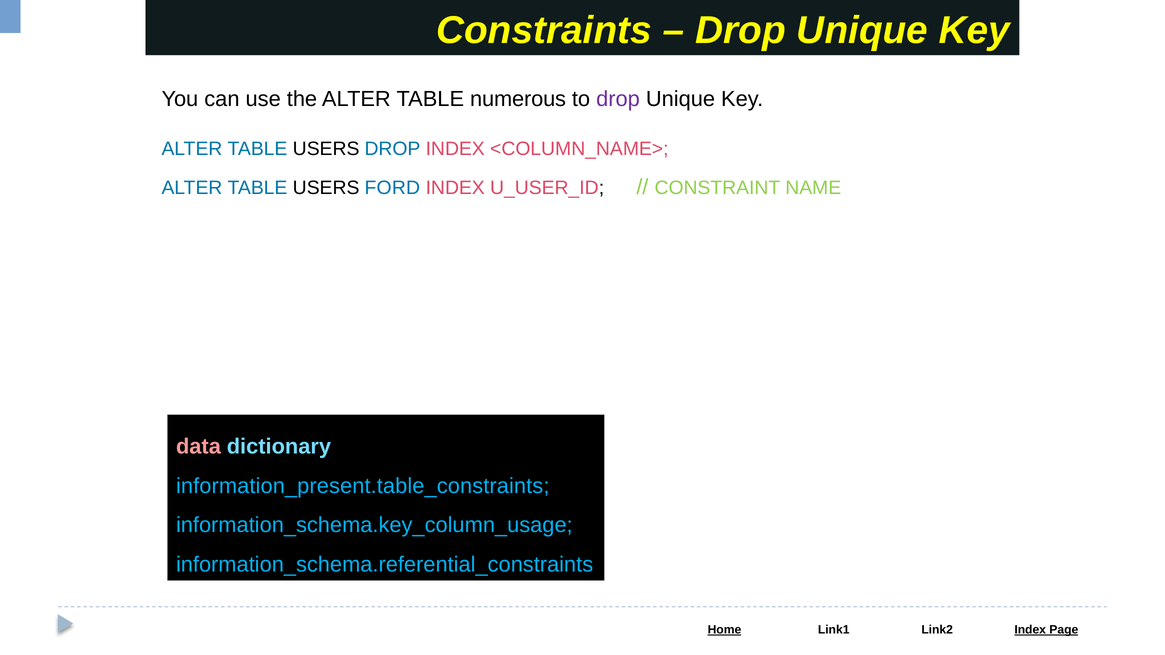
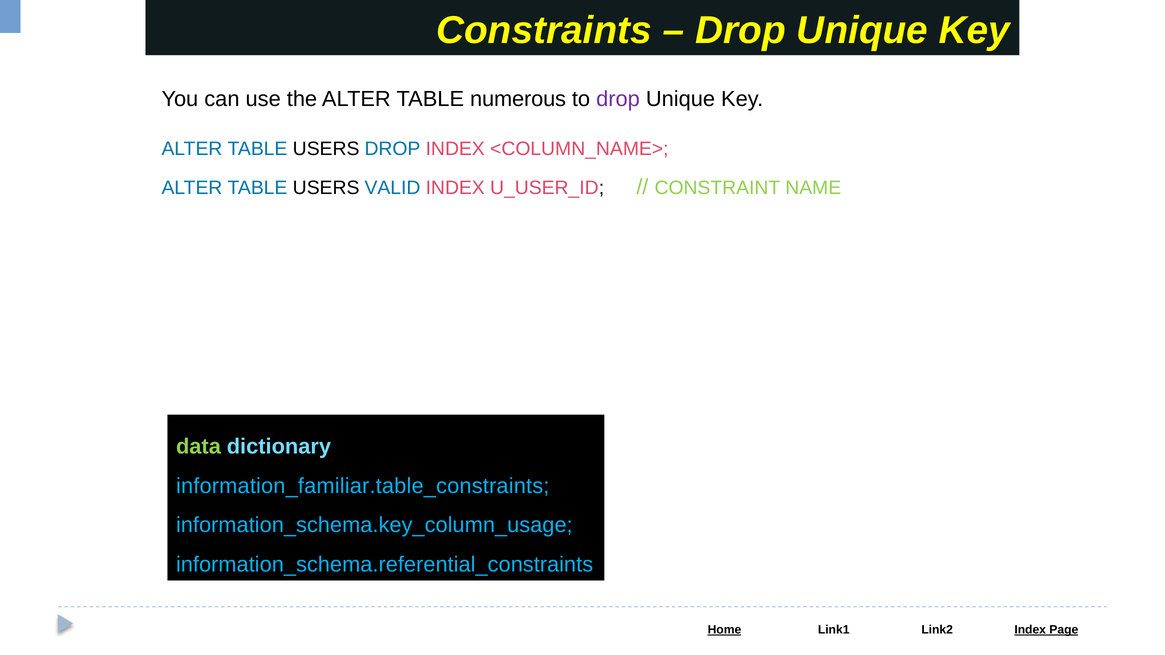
FORD: FORD -> VALID (392, 188)
data colour: pink -> light green (198, 447)
information_present.table_constraints: information_present.table_constraints -> information_familiar.table_constraints (363, 486)
